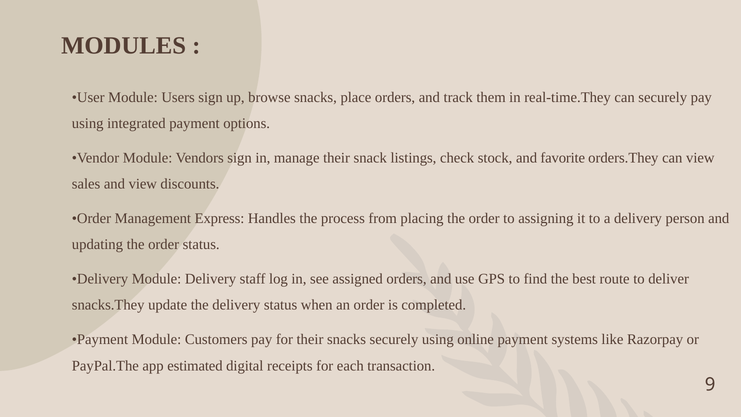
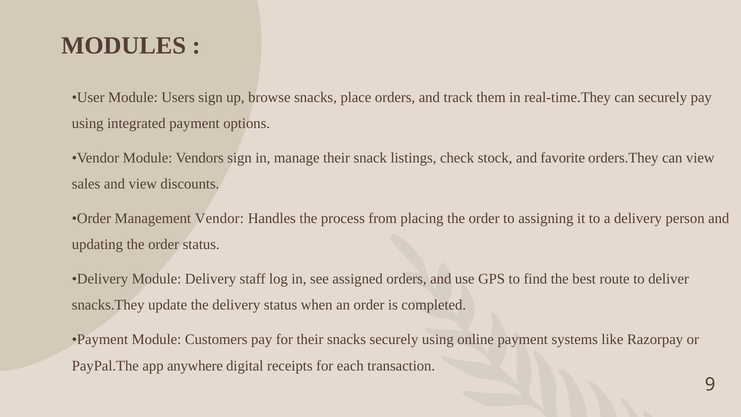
Management Express: Express -> Vendor (219, 218)
estimated: estimated -> anywhere (195, 365)
